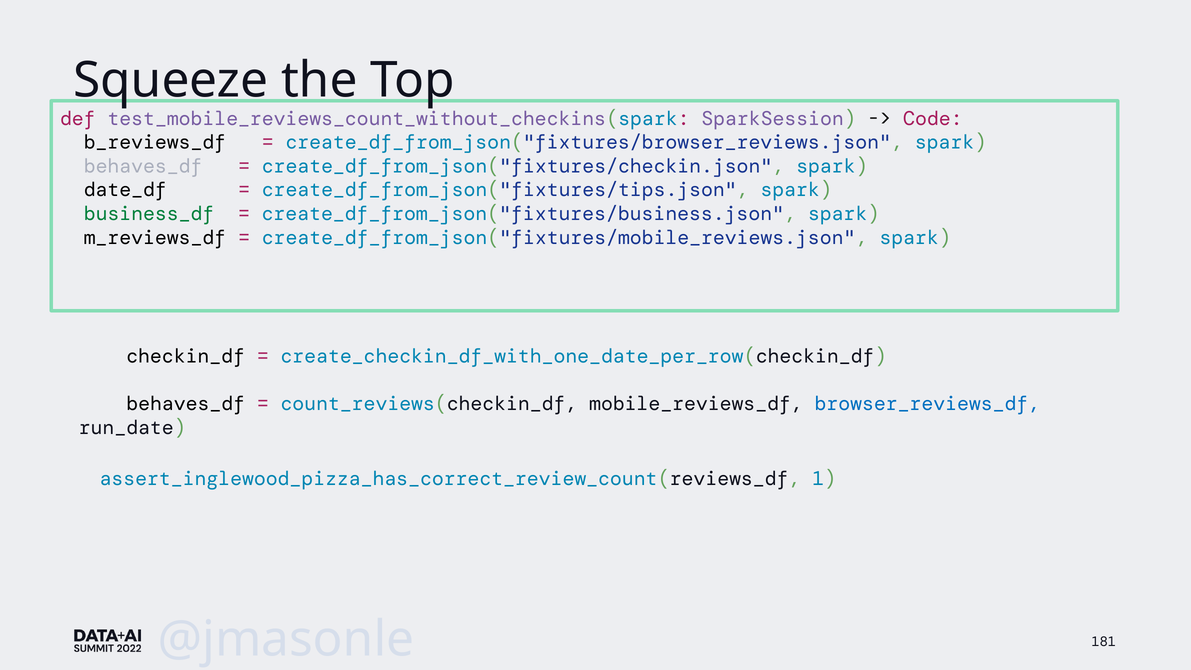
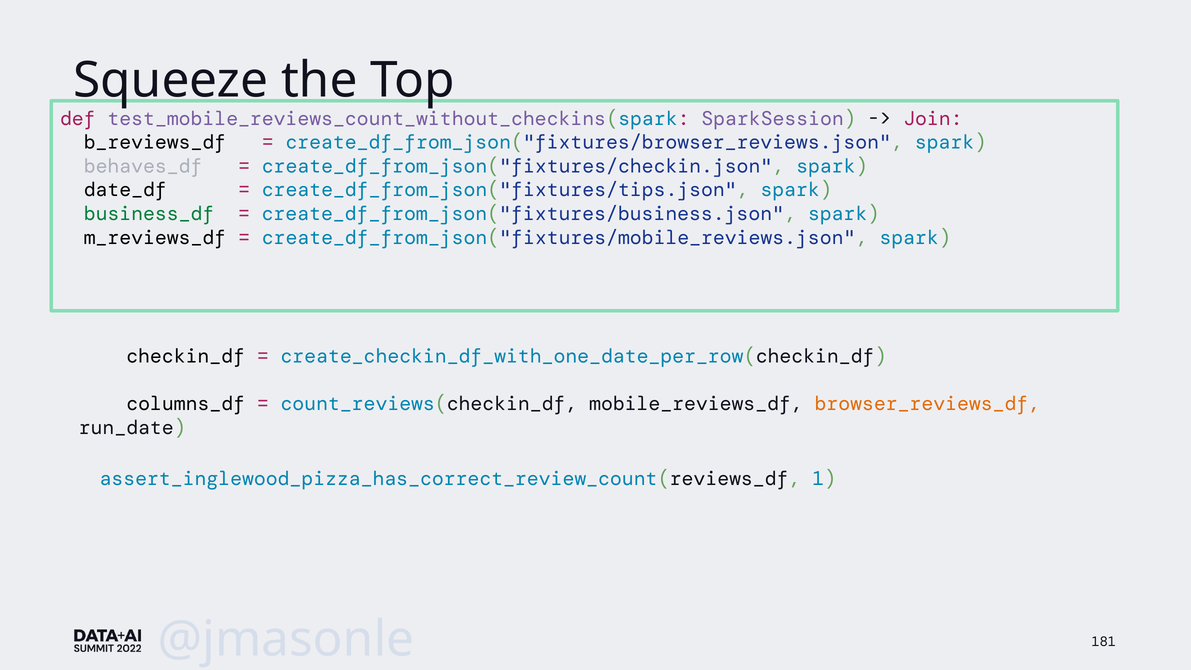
Code: Code -> Join (933, 119)
behaves_df: behaves_df -> columns_df (186, 404)
browser_reviews_df colour: blue -> orange (927, 404)
